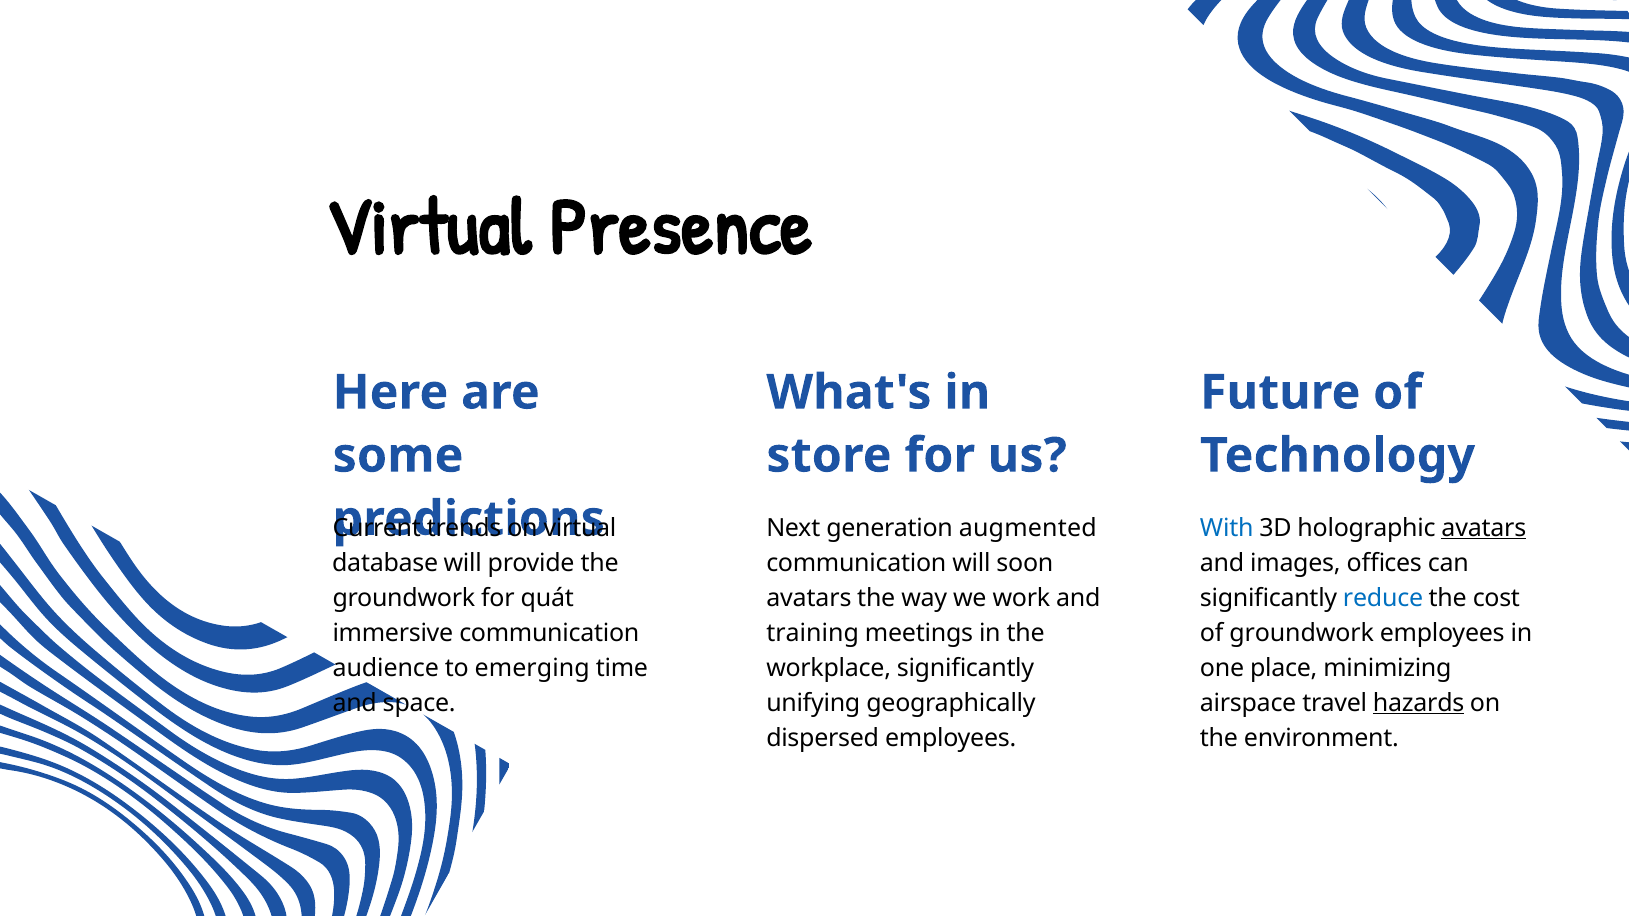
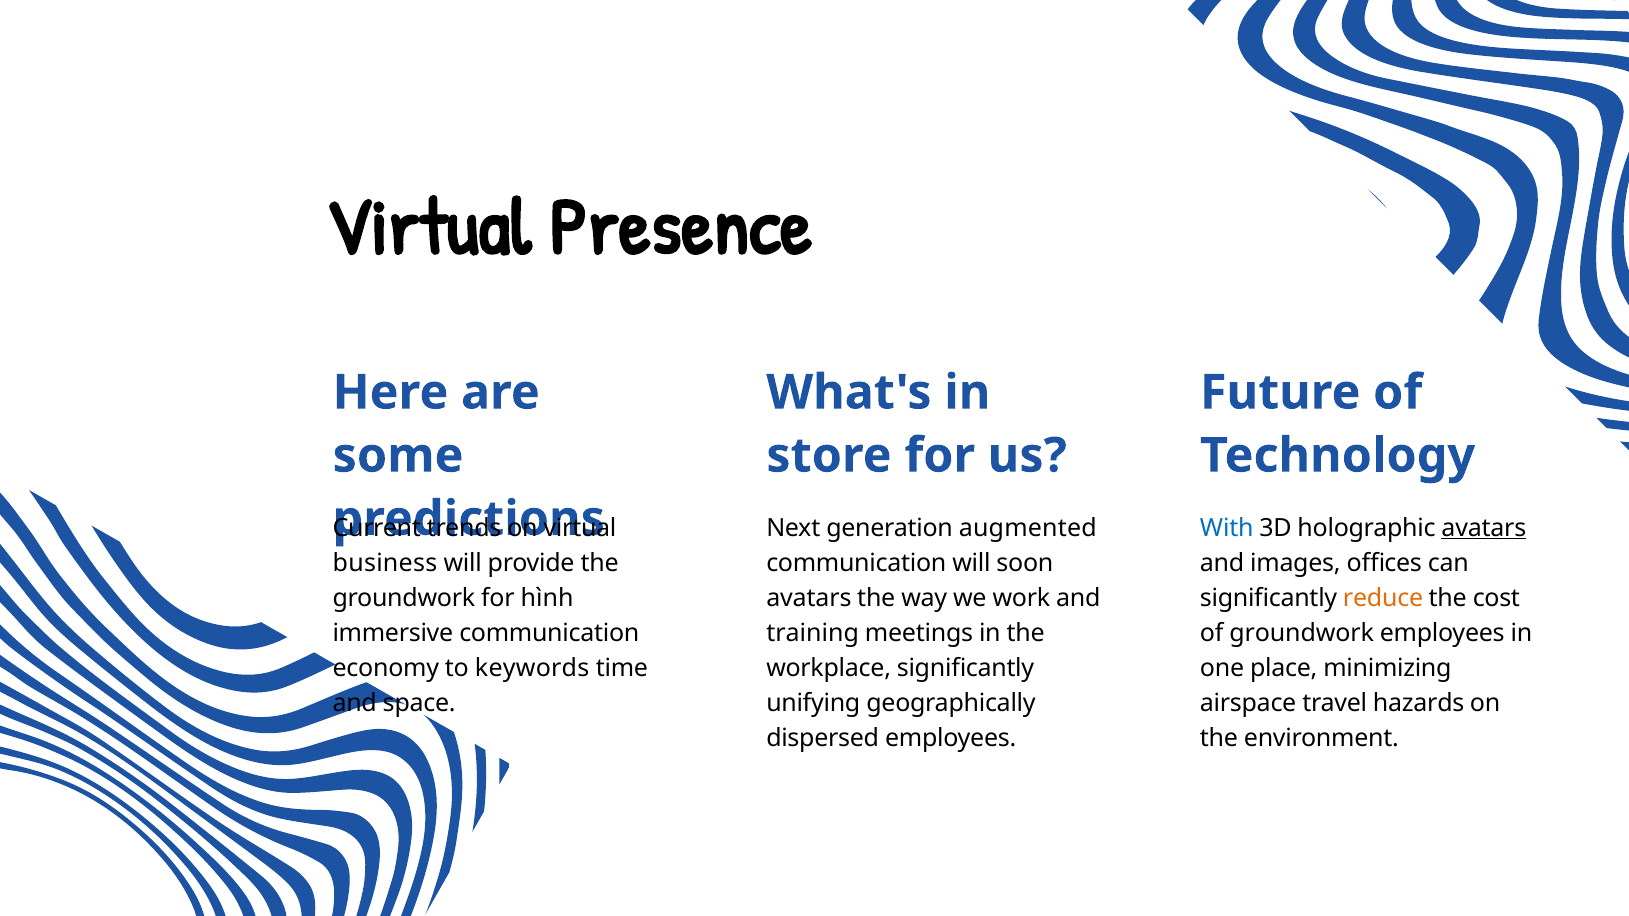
database: database -> business (385, 563)
quát: quát -> hình (547, 598)
reduce colour: blue -> orange (1383, 598)
audience: audience -> economy (386, 668)
emerging: emerging -> keywords (532, 668)
hazards underline: present -> none (1419, 703)
